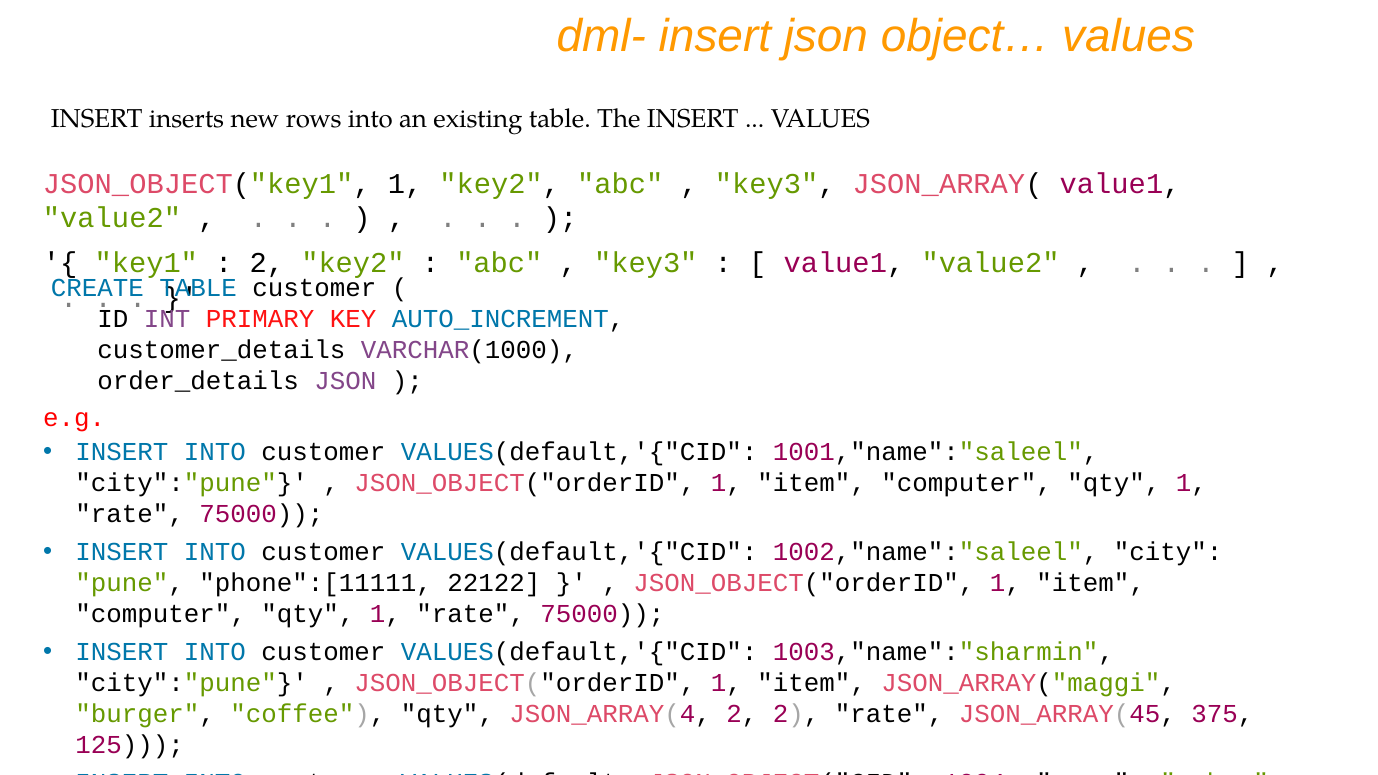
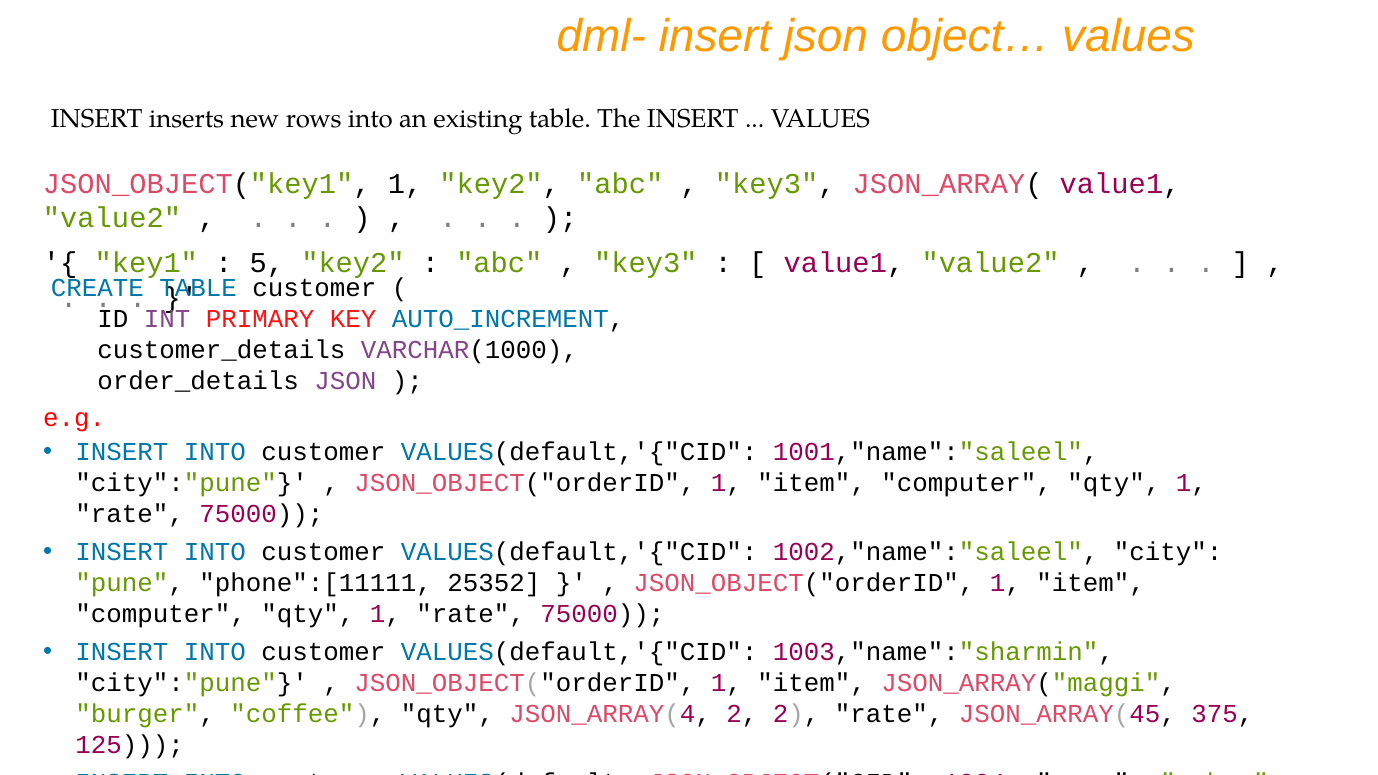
2: 2 -> 5 (267, 263)
22122: 22122 -> 25352 (494, 583)
